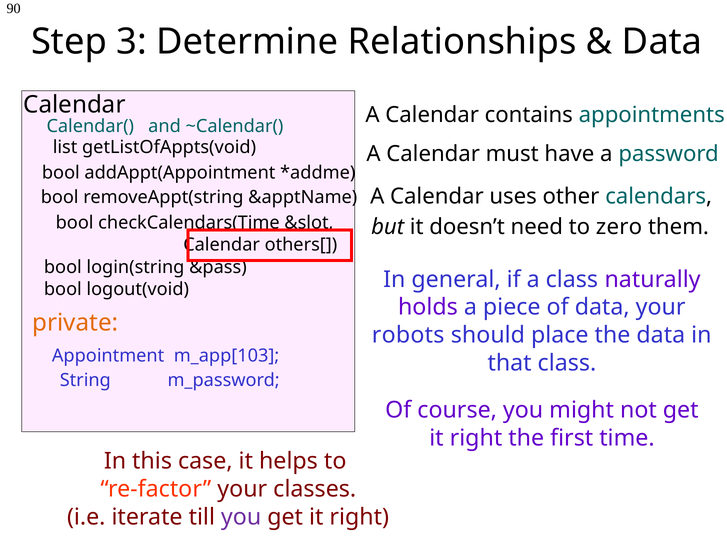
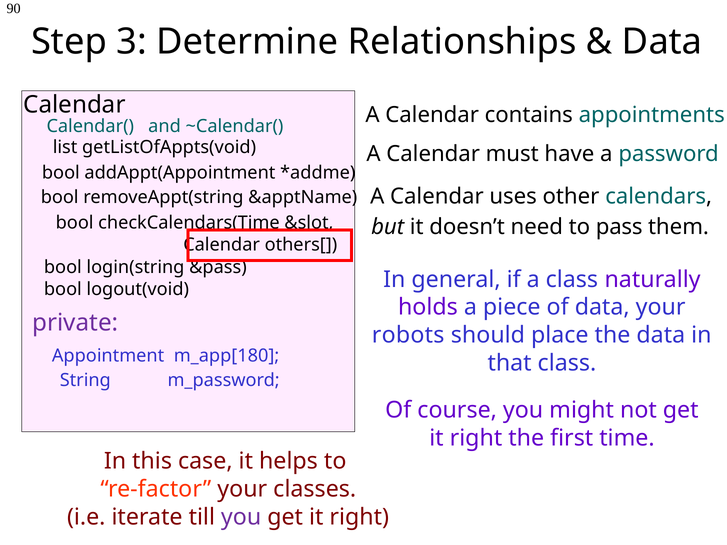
zero: zero -> pass (619, 227)
private colour: orange -> purple (75, 323)
m_app[103: m_app[103 -> m_app[180 (227, 356)
